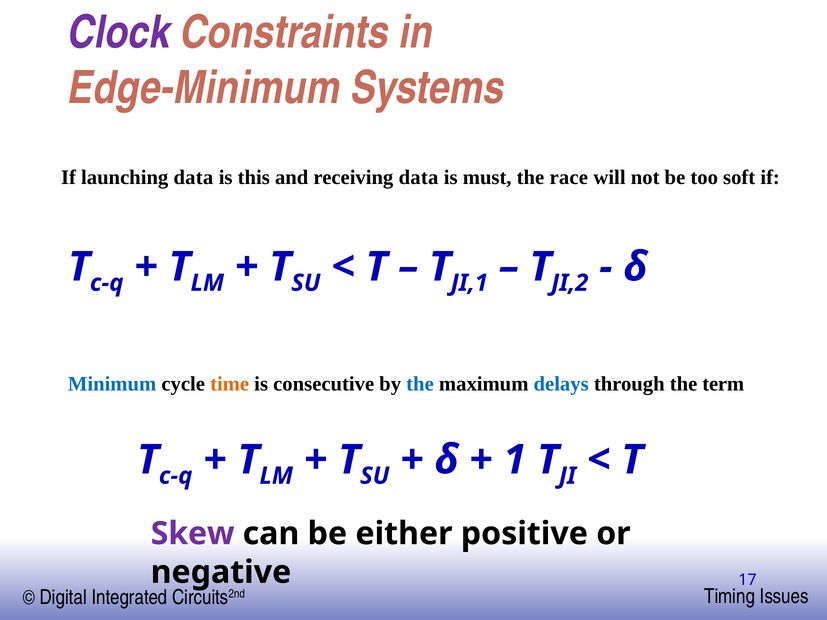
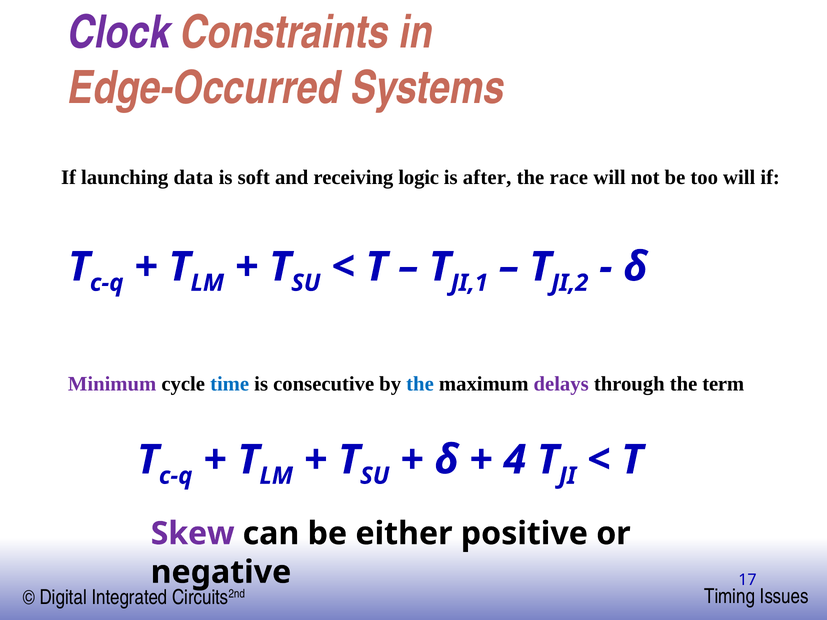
Edge-Minimum: Edge-Minimum -> Edge-Occurred (204, 88)
this: this -> soft (254, 177)
receiving data: data -> logic (419, 177)
must: must -> after (487, 177)
too soft: soft -> will (739, 177)
Minimum colour: blue -> purple (112, 384)
time colour: orange -> blue (230, 384)
delays colour: blue -> purple (561, 384)
1: 1 -> 4 (515, 460)
